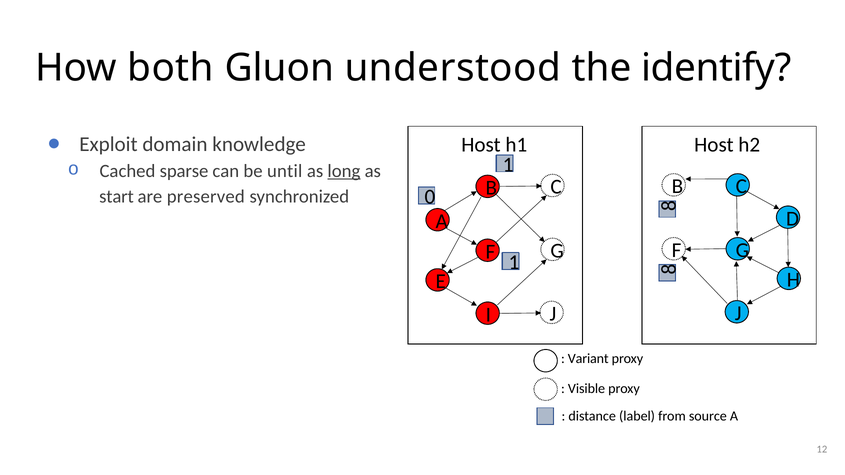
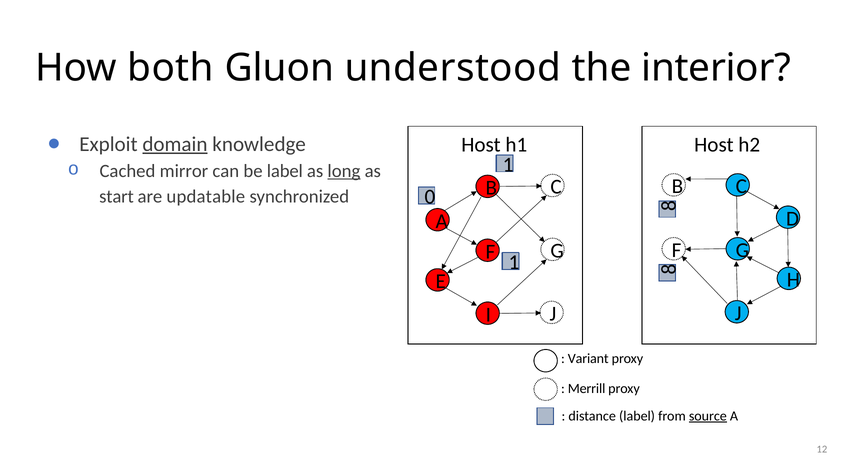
identify: identify -> interior (716, 68)
domain underline: none -> present (175, 144)
sparse: sparse -> mirror (184, 171)
be until: until -> label (285, 171)
preserved: preserved -> updatable (206, 197)
Visible: Visible -> Merrill (587, 389)
source underline: none -> present (708, 416)
